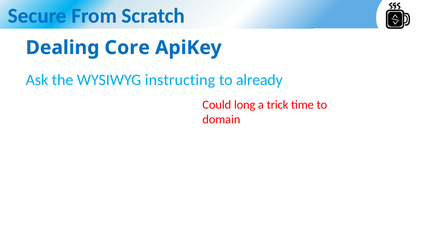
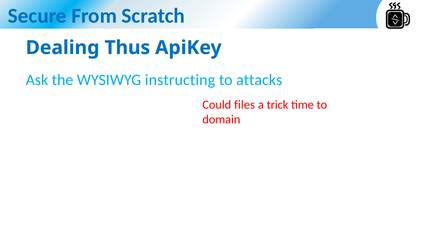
Core: Core -> Thus (127, 48)
already: already -> attacks (259, 80)
long: long -> files (245, 105)
